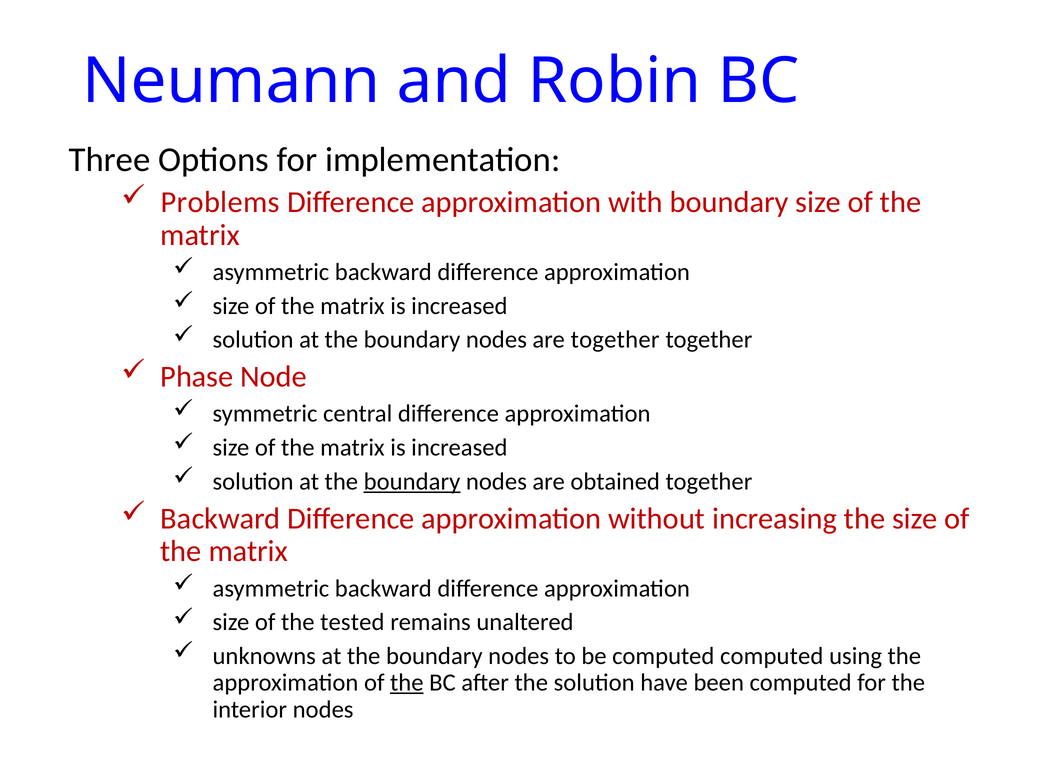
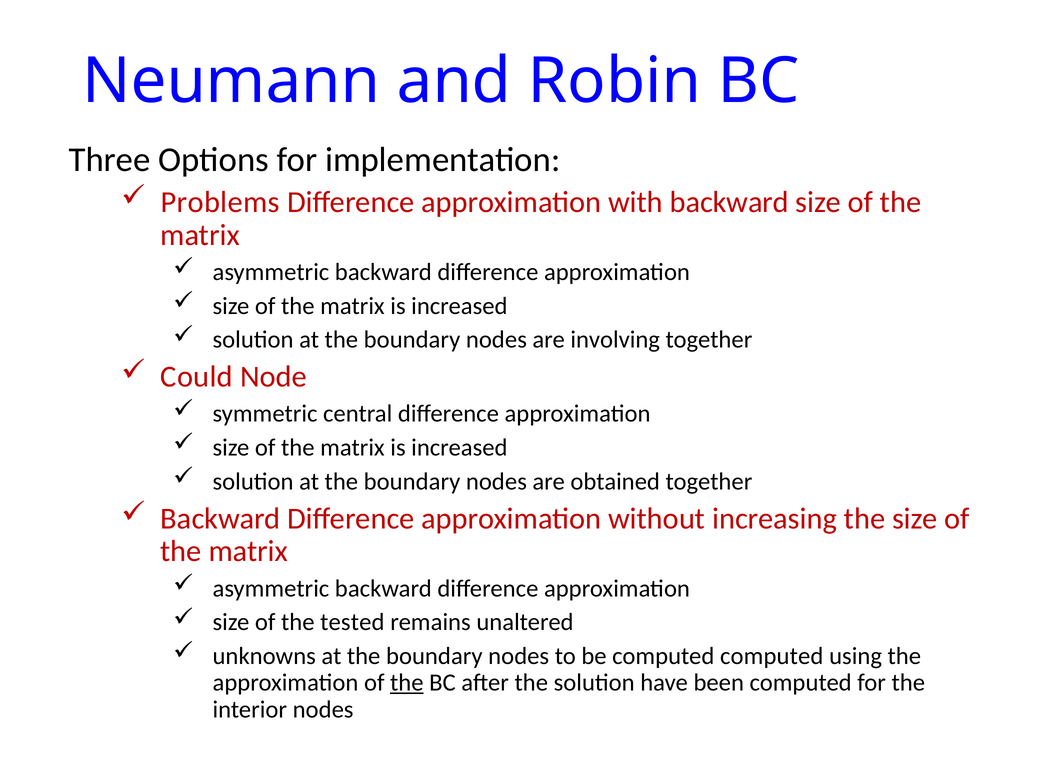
with boundary: boundary -> backward (729, 202)
are together: together -> involving (615, 340)
Phase: Phase -> Could (197, 377)
boundary underline: present -> none (412, 482)
